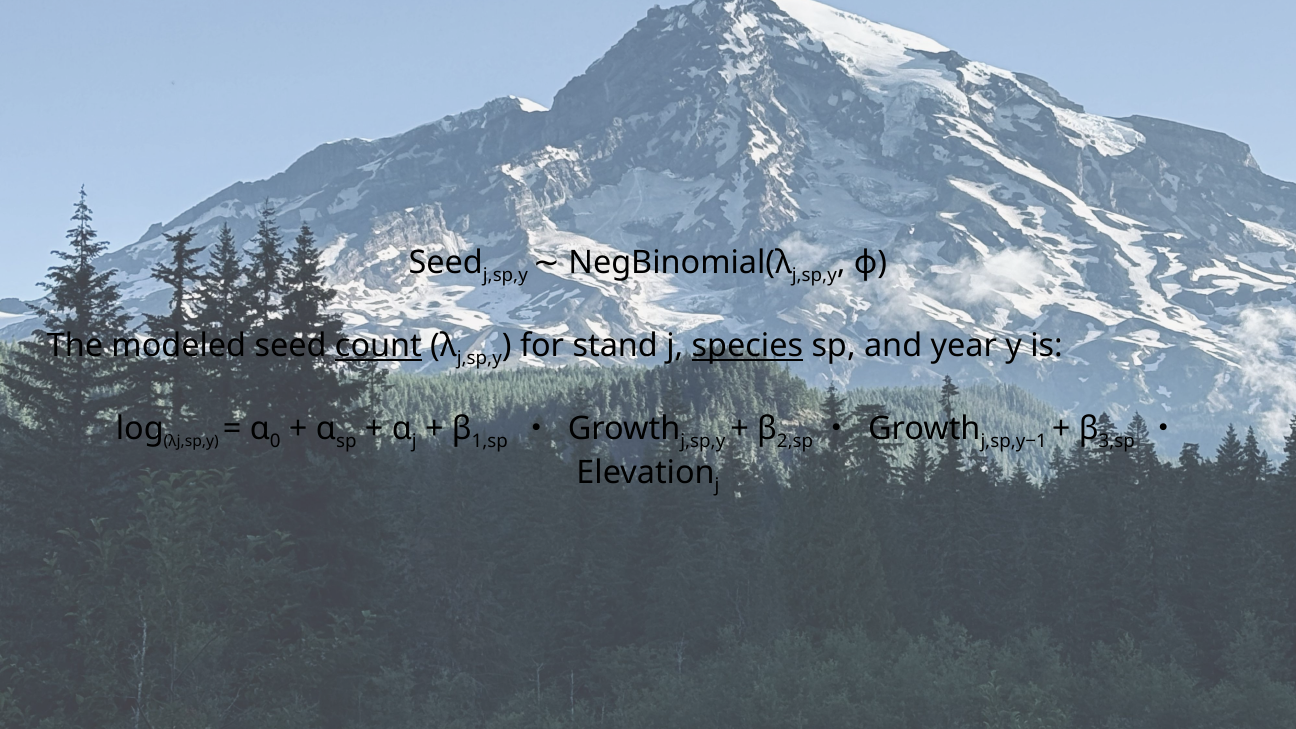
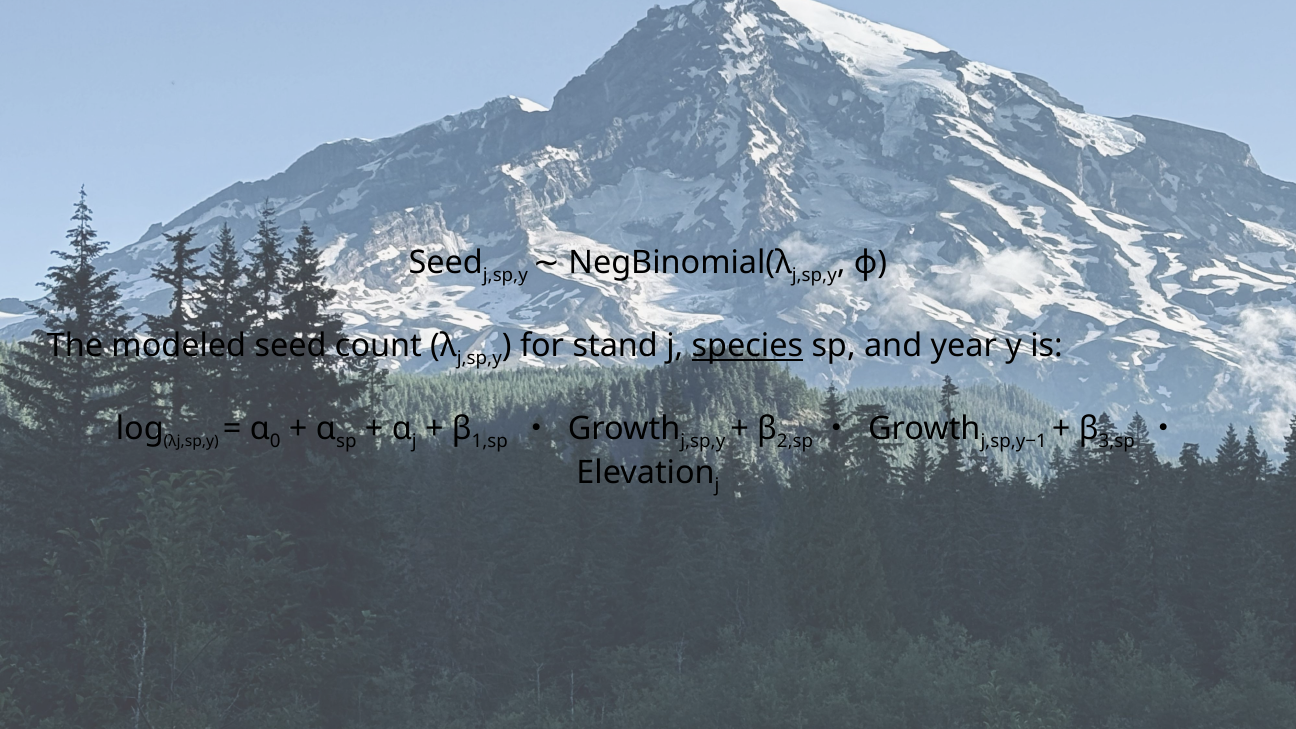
count underline: present -> none (378, 346)
